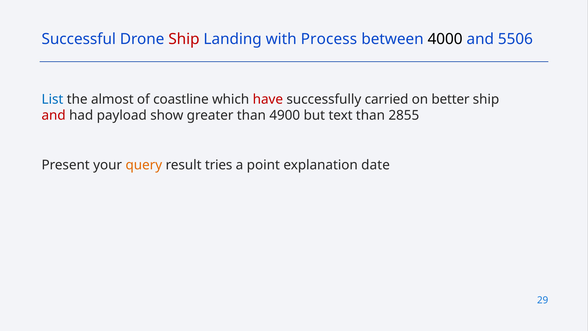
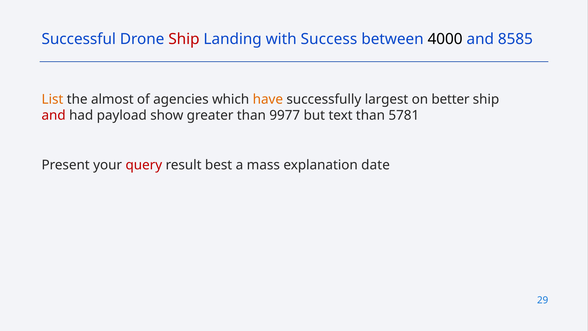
Process: Process -> Success (329, 39)
5506: 5506 -> 8585 (515, 39)
List colour: blue -> orange (52, 99)
coastline: coastline -> agencies (181, 99)
have colour: red -> orange (268, 99)
carried: carried -> largest (387, 99)
4900: 4900 -> 9977 (285, 115)
2855: 2855 -> 5781 (404, 115)
query colour: orange -> red (144, 165)
tries: tries -> best (219, 165)
point: point -> mass (263, 165)
